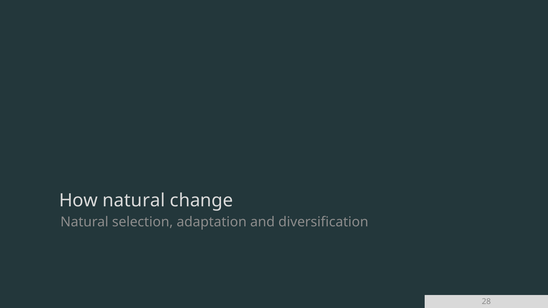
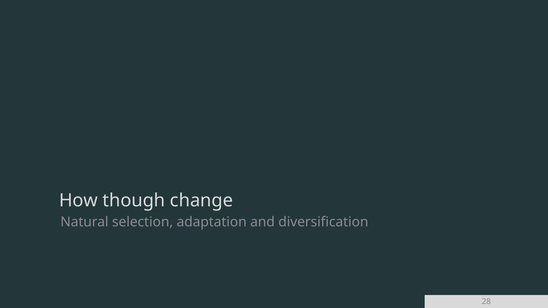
How natural: natural -> though (134, 200)
